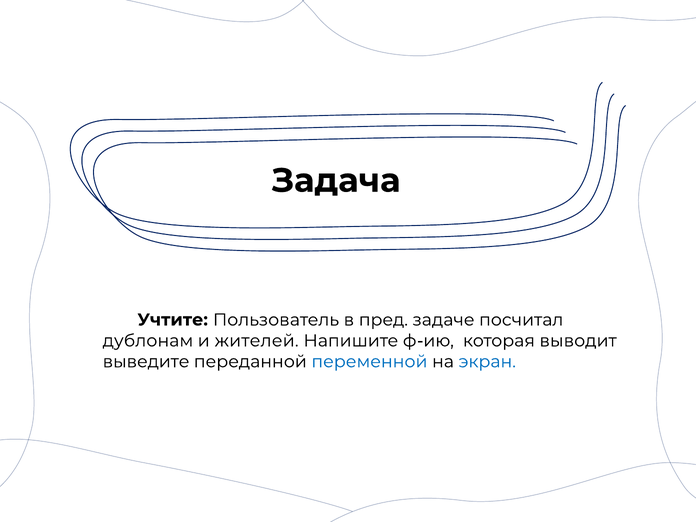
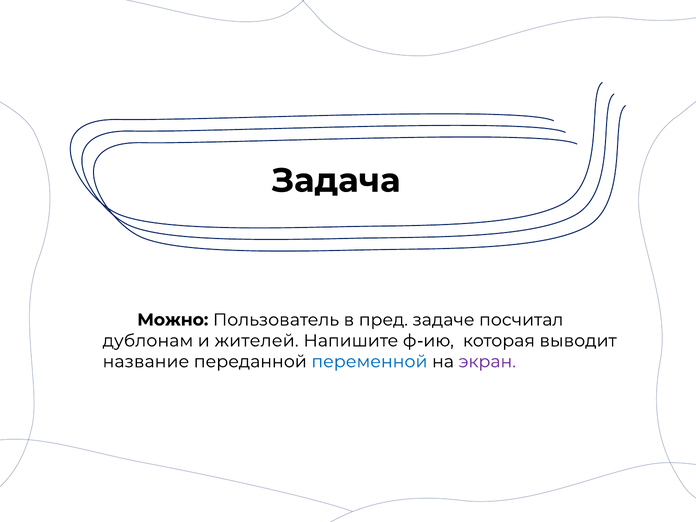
Учтите: Учтите -> Можно (173, 320)
выведите: выведите -> название (146, 362)
экран colour: blue -> purple (487, 362)
